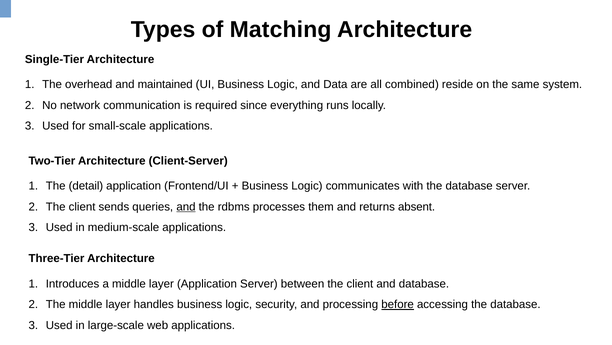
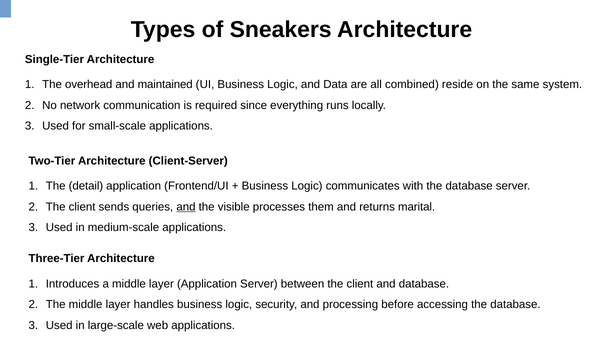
Matching: Matching -> Sneakers (281, 30)
rdbms: rdbms -> visible (234, 206)
absent: absent -> marital (417, 206)
before underline: present -> none (398, 304)
